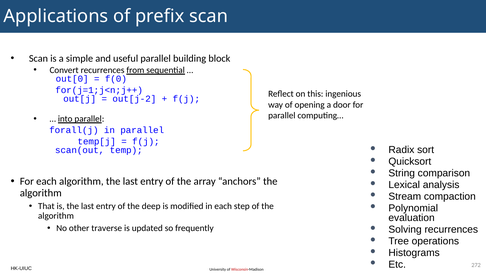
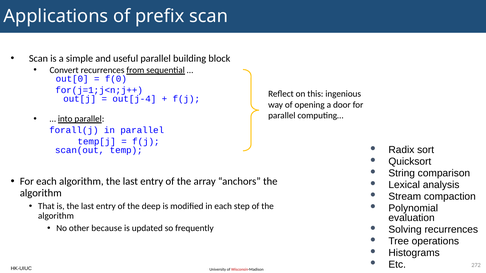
out[j-2: out[j-2 -> out[j-4 (134, 99)
traverse: traverse -> because (107, 229)
